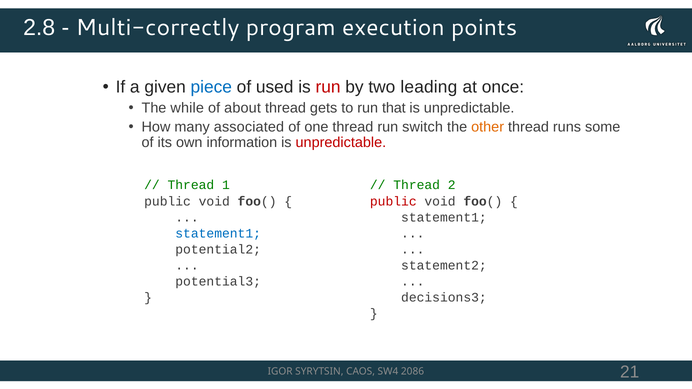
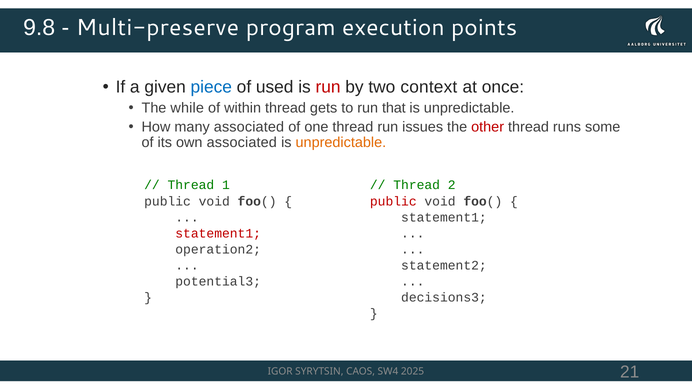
2.8: 2.8 -> 9.8 (39, 28)
Multi-correctly: Multi-correctly -> Multi-preserve (158, 28)
leading: leading -> context (429, 87)
about: about -> within (243, 108)
switch: switch -> issues (423, 127)
other colour: orange -> red (488, 127)
own information: information -> associated (242, 143)
unpredictable colour: red -> orange (341, 143)
statement1 colour: blue -> red (218, 233)
potential2: potential2 -> operation2 (218, 250)
2086: 2086 -> 2025 (413, 372)
